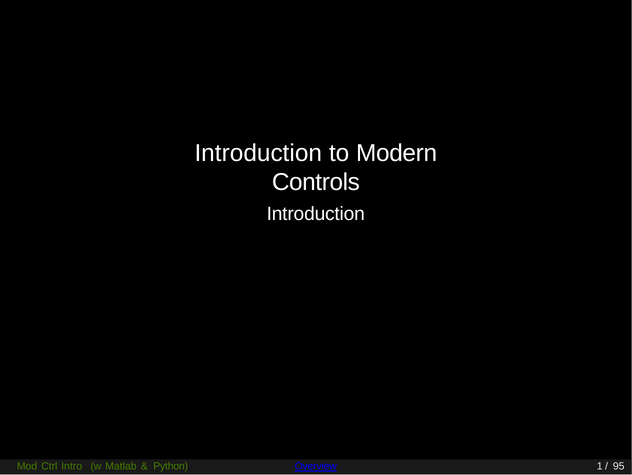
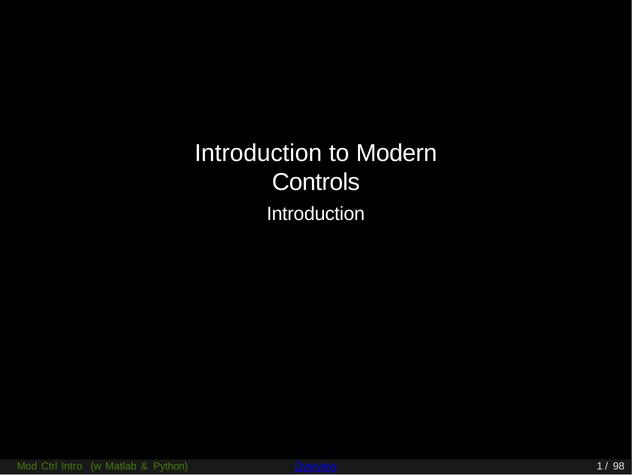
95: 95 -> 98 (619, 466)
